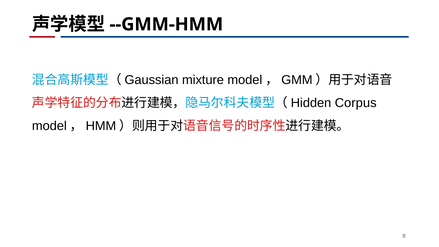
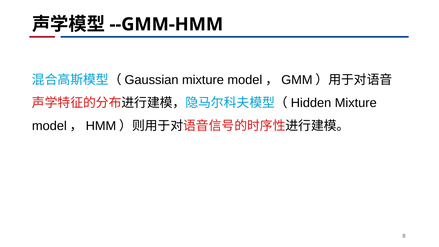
Corpus: Corpus -> Mixture (356, 103)
